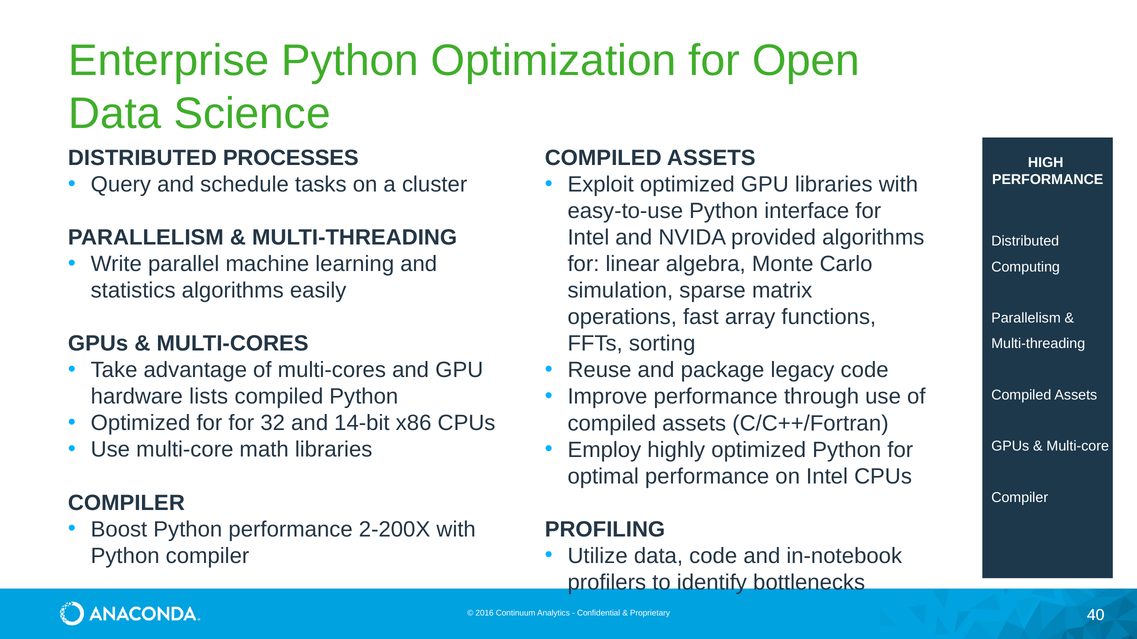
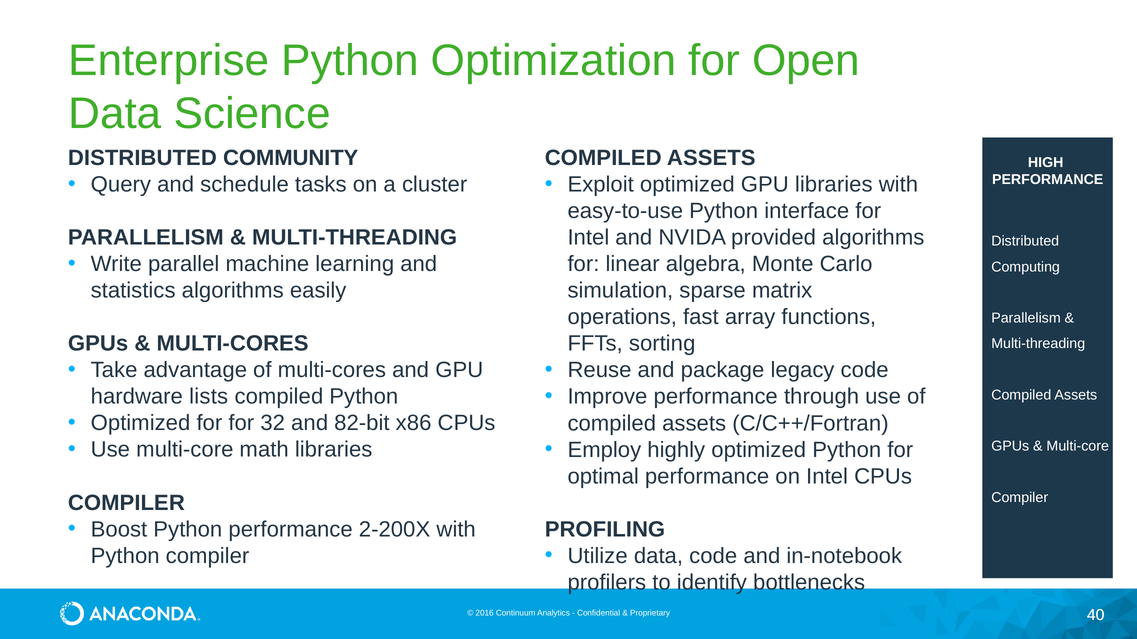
PROCESSES: PROCESSES -> COMMUNITY (291, 158)
14-bit: 14-bit -> 82-bit (362, 424)
